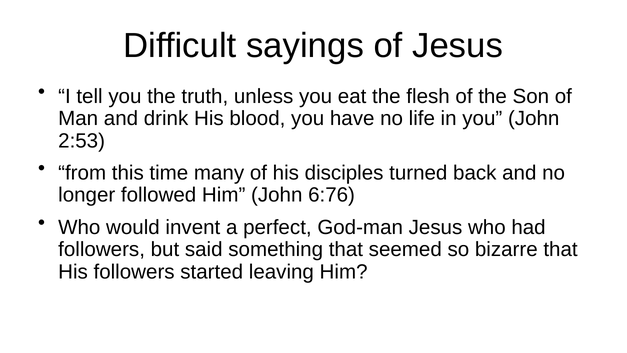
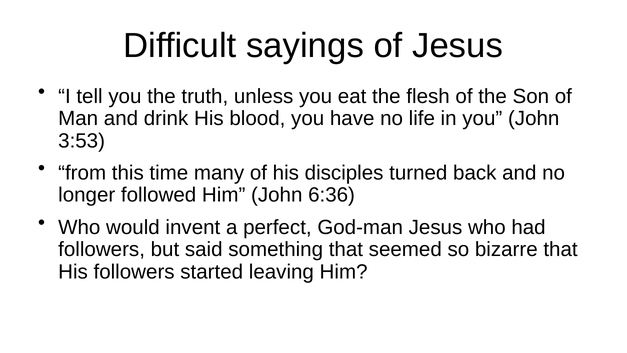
2:53: 2:53 -> 3:53 (82, 141)
6:76: 6:76 -> 6:36 (332, 195)
